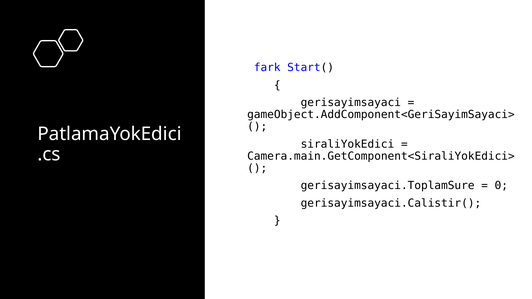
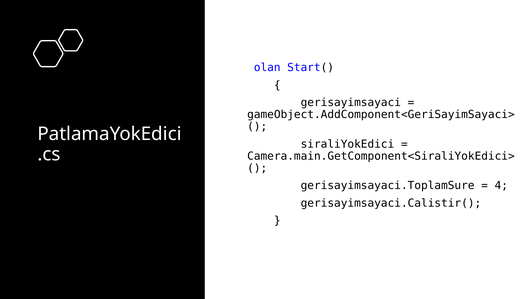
fark: fark -> olan (267, 68)
0: 0 -> 4 (501, 186)
